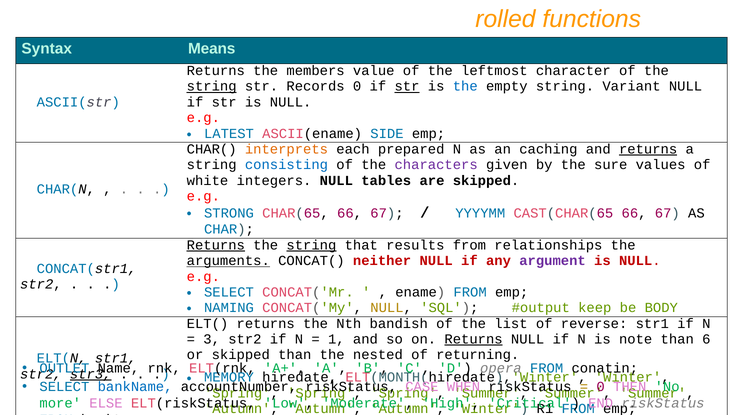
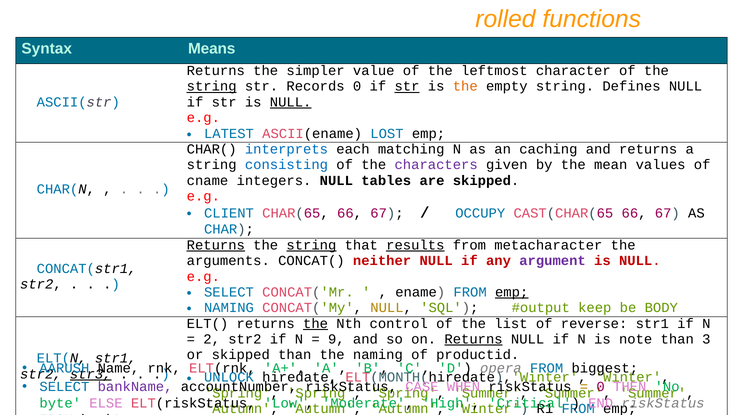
members: members -> simpler (316, 71)
the colour: blue -> orange (465, 87)
Variant: Variant -> Defines (632, 87)
NULL underline: none -> present (291, 102)
SIDE: SIDE -> LOST (387, 134)
interprets colour: orange -> blue (286, 149)
prepared: prepared -> matching (411, 149)
returns underline: present -> none (648, 149)
sure: sure -> mean (611, 165)
white: white -> cname (208, 181)
STRONG: STRONG -> CLIENT (229, 214)
YYYYMM: YYYYMM -> OCCUPY (480, 214)
results underline: none -> present (415, 245)
relationships: relationships -> metacharacter (548, 245)
arguments underline: present -> none (228, 261)
emp underline: none -> present (512, 293)
the underline: none -> present (316, 324)
bandish: bandish -> control (399, 324)
3: 3 -> 2 (212, 340)
1: 1 -> 9 (336, 340)
6: 6 -> 3 (706, 340)
the nested: nested -> naming (378, 355)
returning: returning -> productid (478, 355)
OUTLET: OUTLET -> AARUSH (64, 369)
conatin: conatin -> biggest (605, 369)
MEMORY: MEMORY -> UNLOCK (229, 378)
bankName colour: blue -> purple (135, 387)
more: more -> byte (60, 404)
